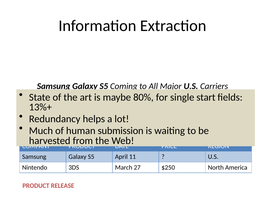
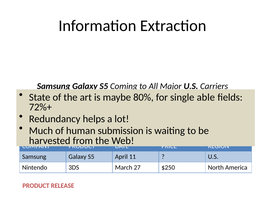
start: start -> able (206, 97)
13%+: 13%+ -> 72%+ (40, 107)
